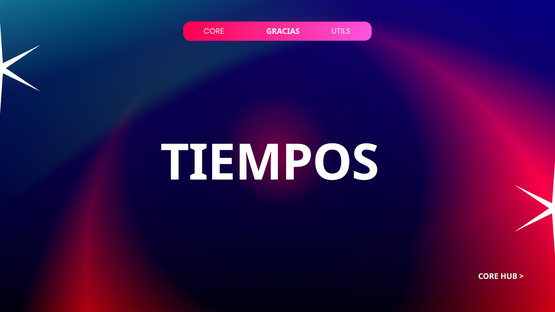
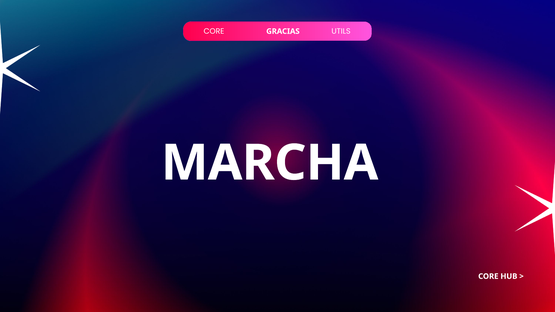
TIEMPOS: TIEMPOS -> MARCHA (270, 163)
